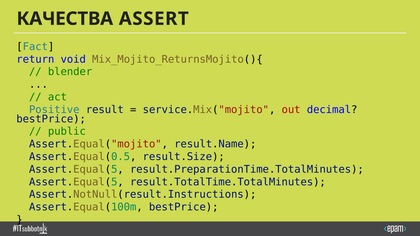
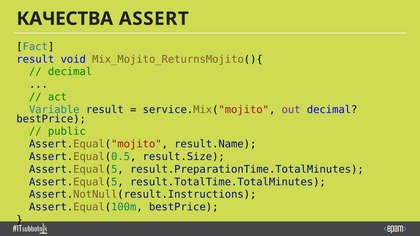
return: return -> result (35, 59)
blender: blender -> decimal (70, 72)
Positive: Positive -> Variable (54, 110)
out colour: red -> purple (291, 110)
